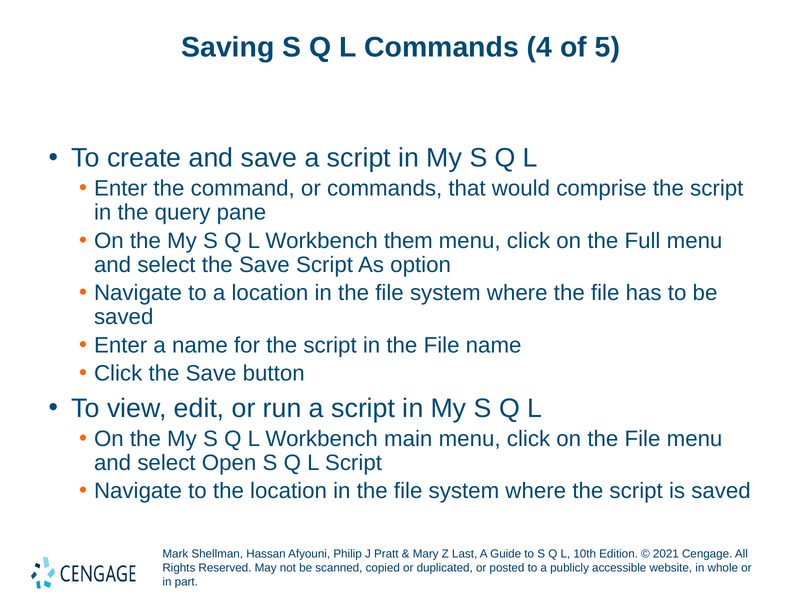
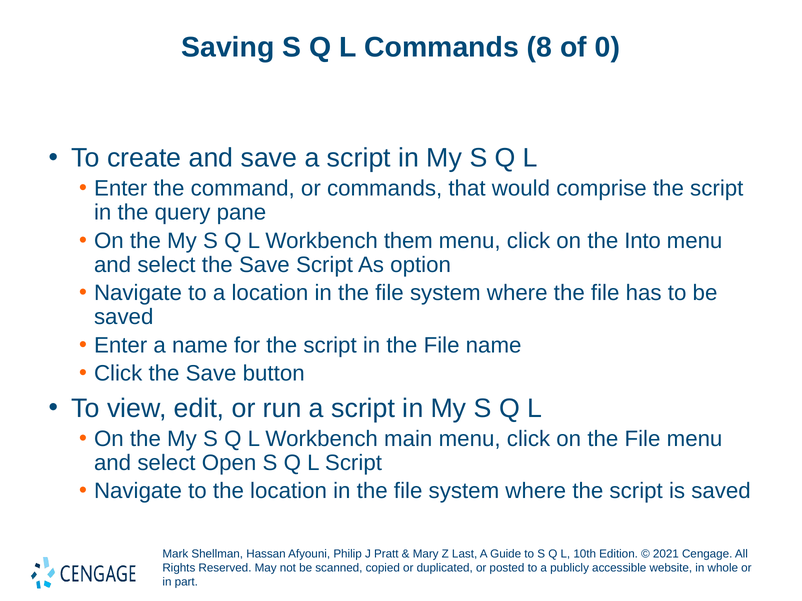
4: 4 -> 8 (540, 47)
5: 5 -> 0 (607, 47)
Full: Full -> Into (643, 241)
